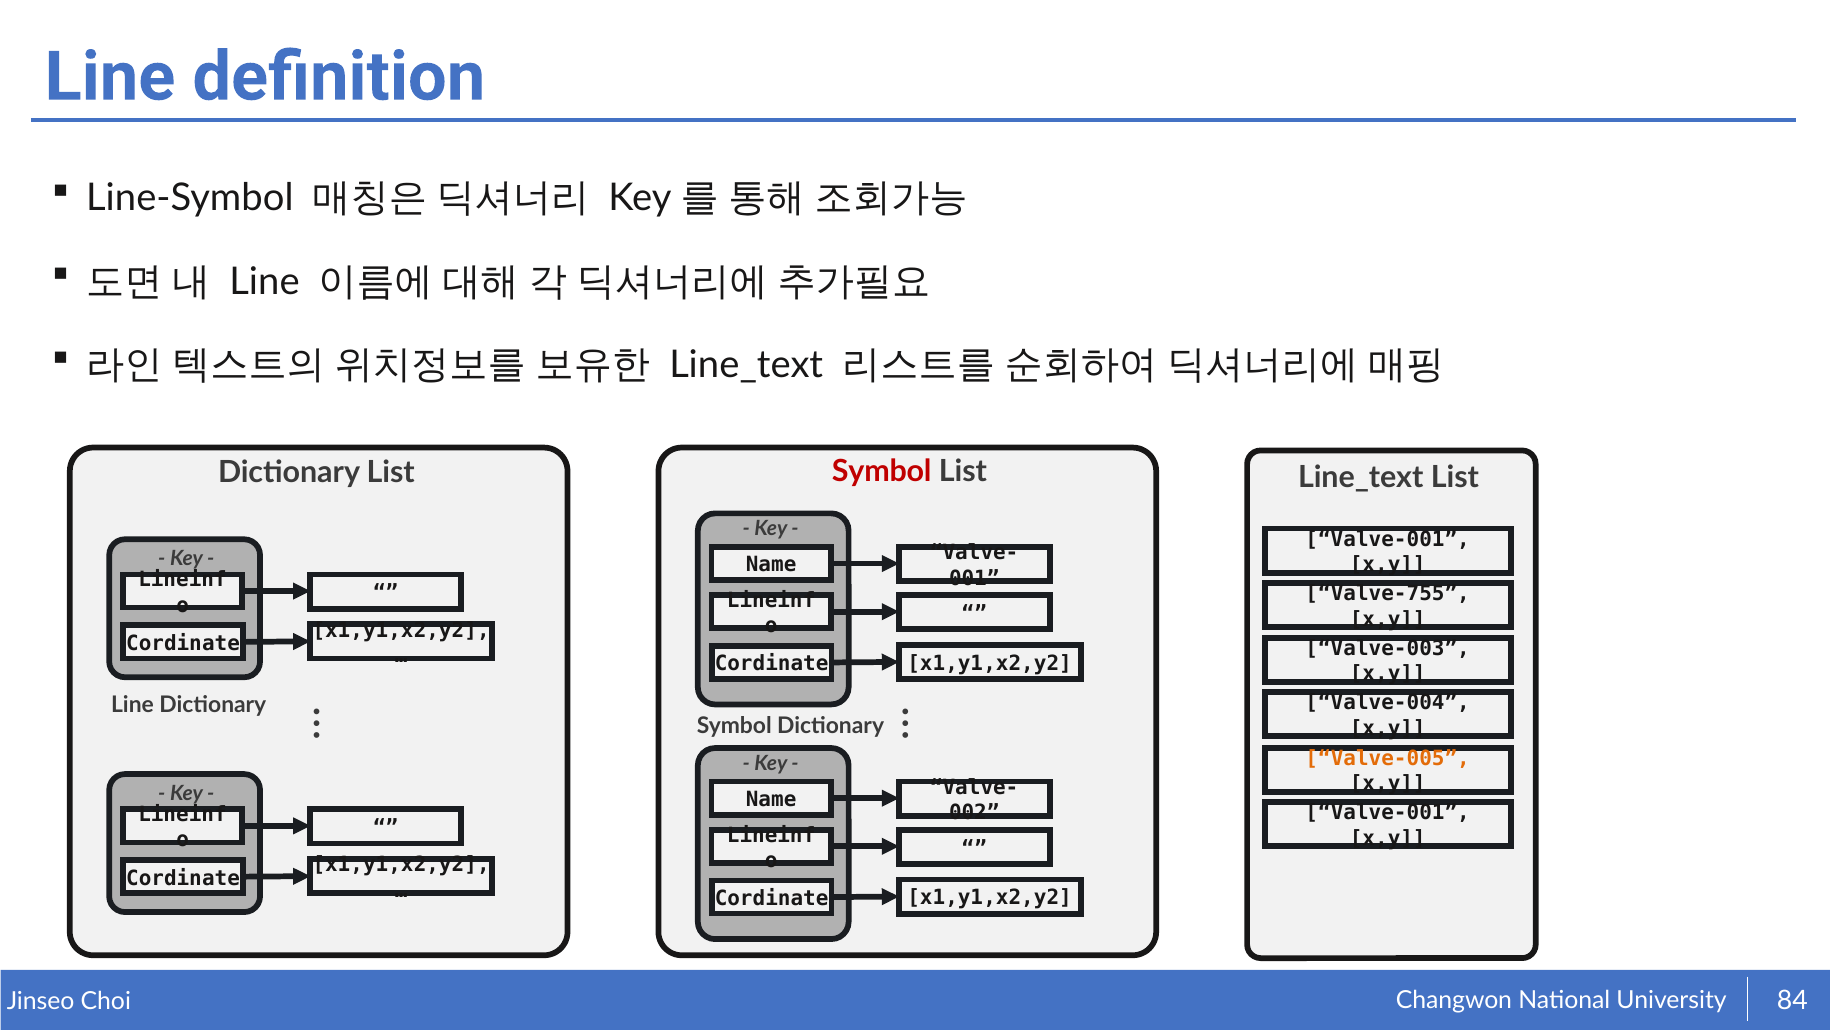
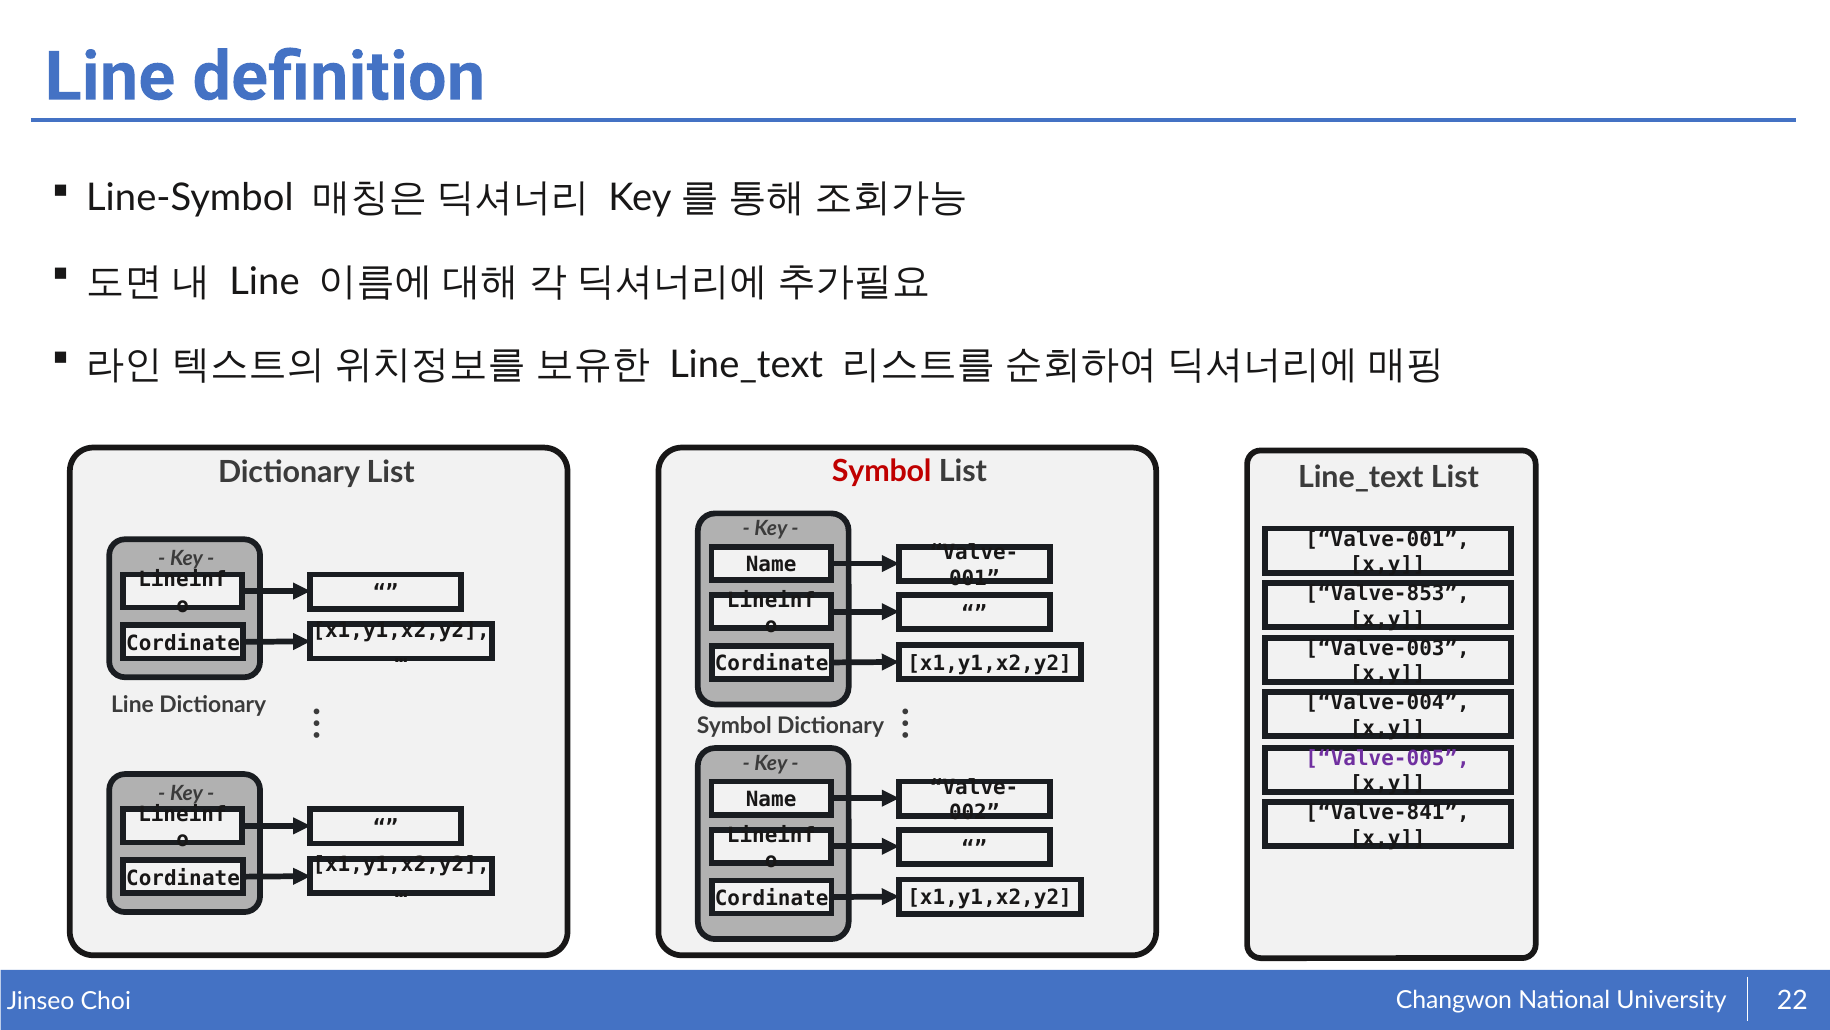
Valve-755: Valve-755 -> Valve-853 (1388, 594)
Valve-005 colour: orange -> purple (1388, 758)
Valve-001: Valve-001 -> Valve-841 (1388, 813)
84: 84 -> 22 (1792, 1000)
